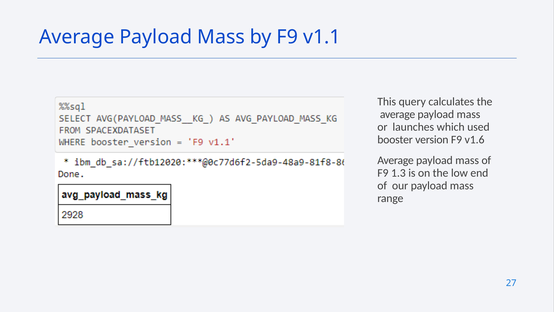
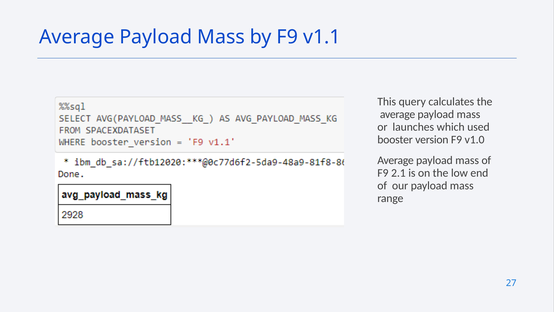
v1.6: v1.6 -> v1.0 (475, 139)
1.3: 1.3 -> 2.1 (398, 173)
